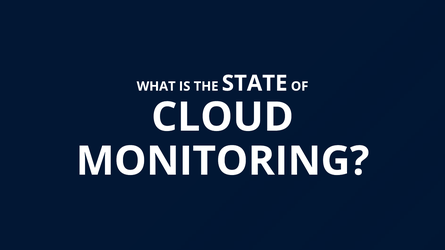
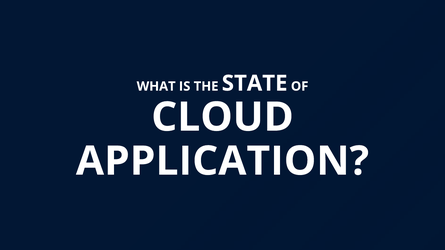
MONITORING: MONITORING -> APPLICATION (222, 161)
